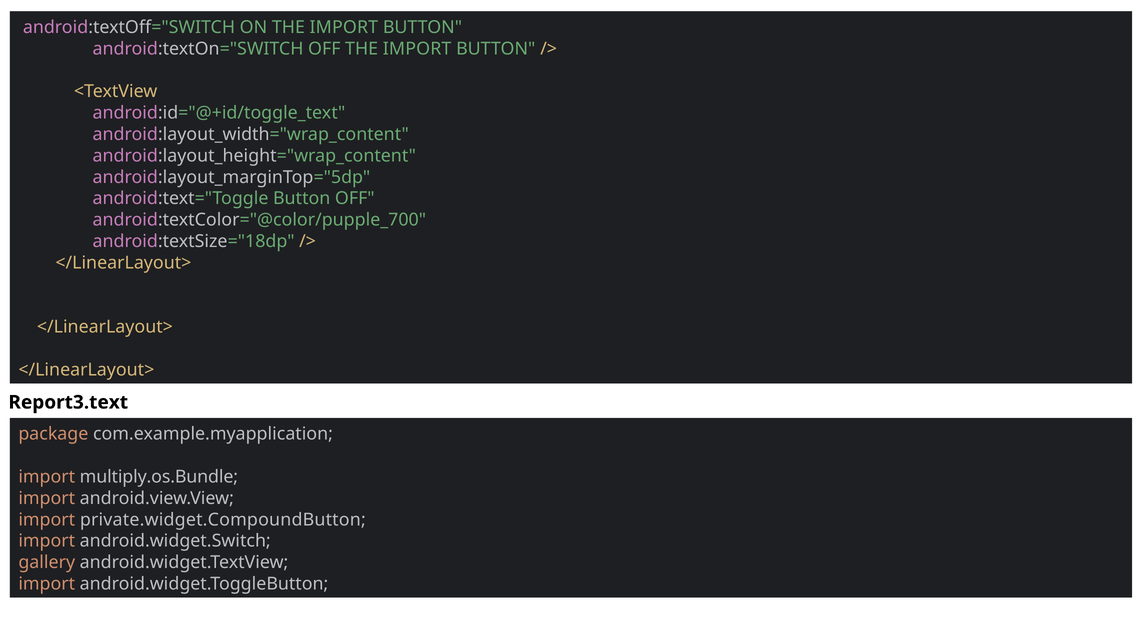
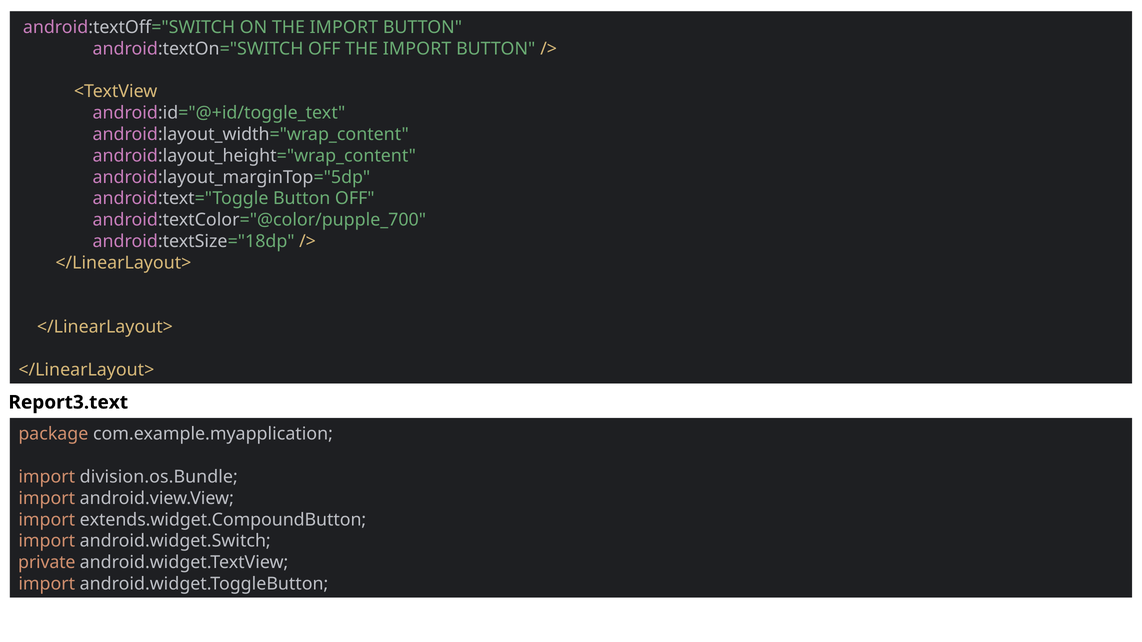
multiply.os.Bundle: multiply.os.Bundle -> division.os.Bundle (159, 477)
private.widget.CompoundButton: private.widget.CompoundButton -> extends.widget.CompoundButton (223, 520)
gallery: gallery -> private (47, 563)
